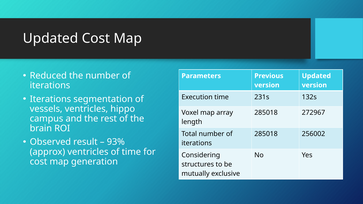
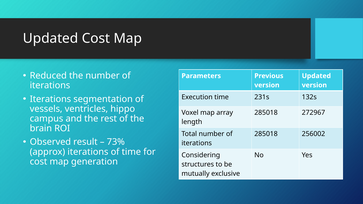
93%: 93% -> 73% (116, 142)
approx ventricles: ventricles -> iterations (88, 152)
